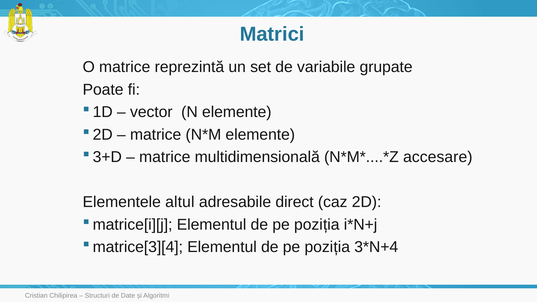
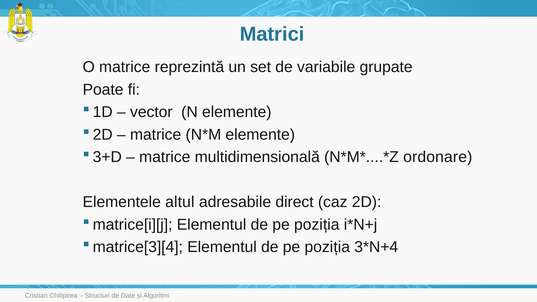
accesare: accesare -> ordonare (438, 157)
